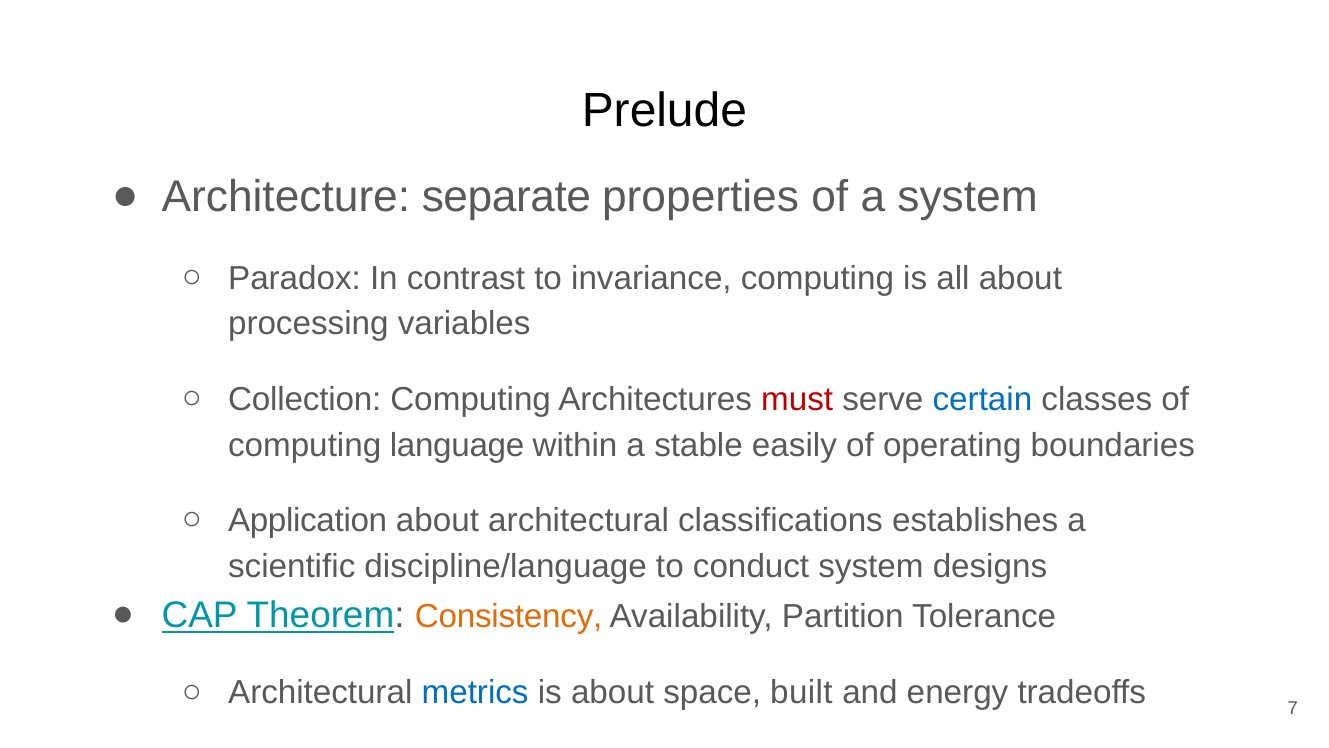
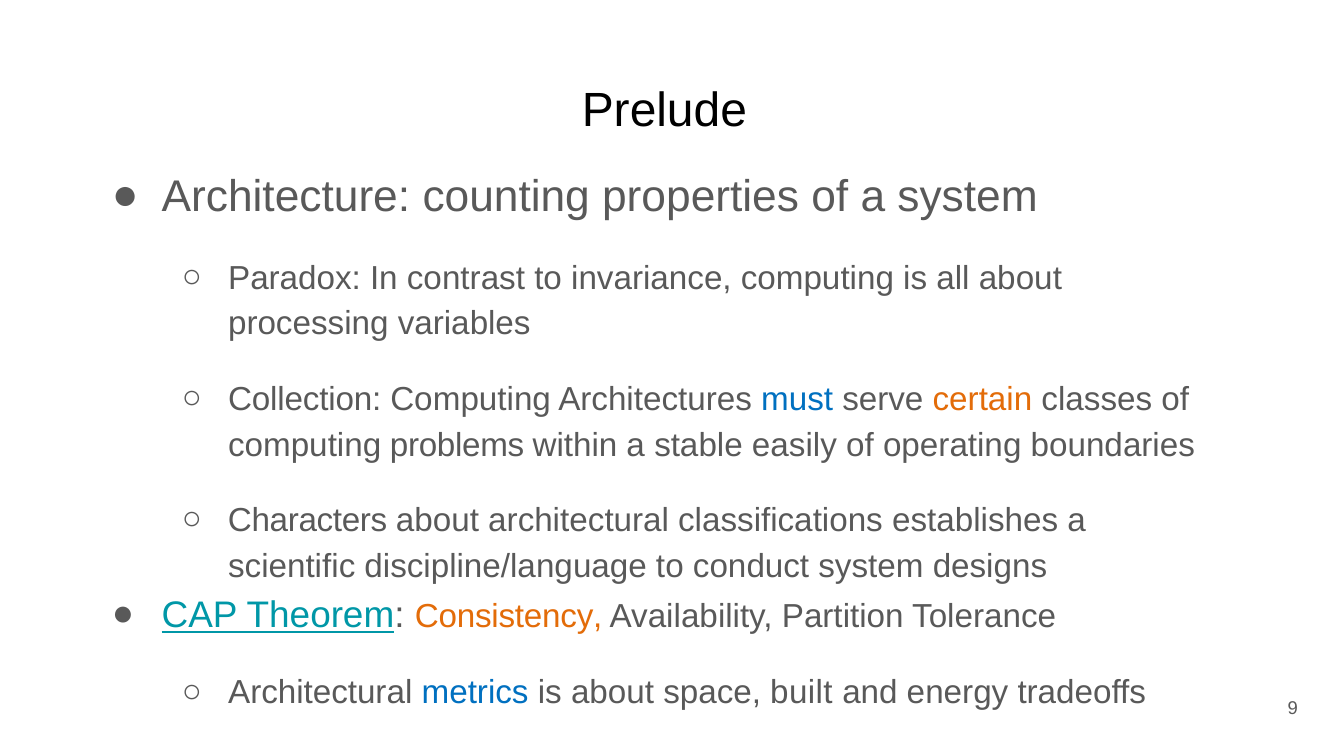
separate: separate -> counting (506, 197)
must colour: red -> blue (797, 399)
certain colour: blue -> orange (982, 399)
language: language -> problems (457, 445)
Application: Application -> Characters (308, 520)
7: 7 -> 9 (1293, 708)
